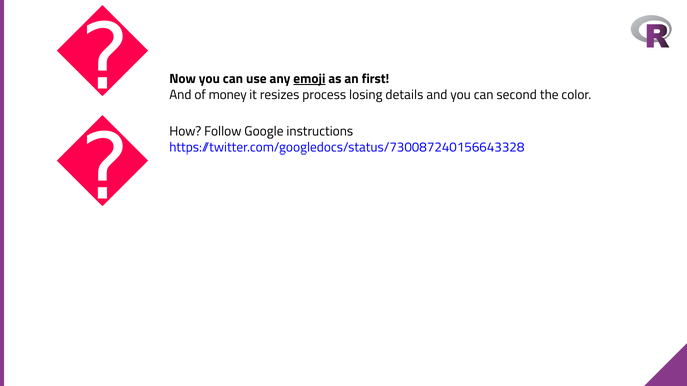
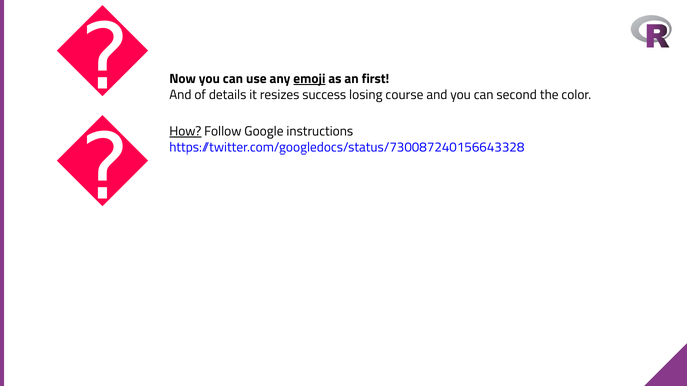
money: money -> details (228, 95)
process: process -> success (324, 95)
details: details -> course (404, 95)
How underline: none -> present (185, 131)
